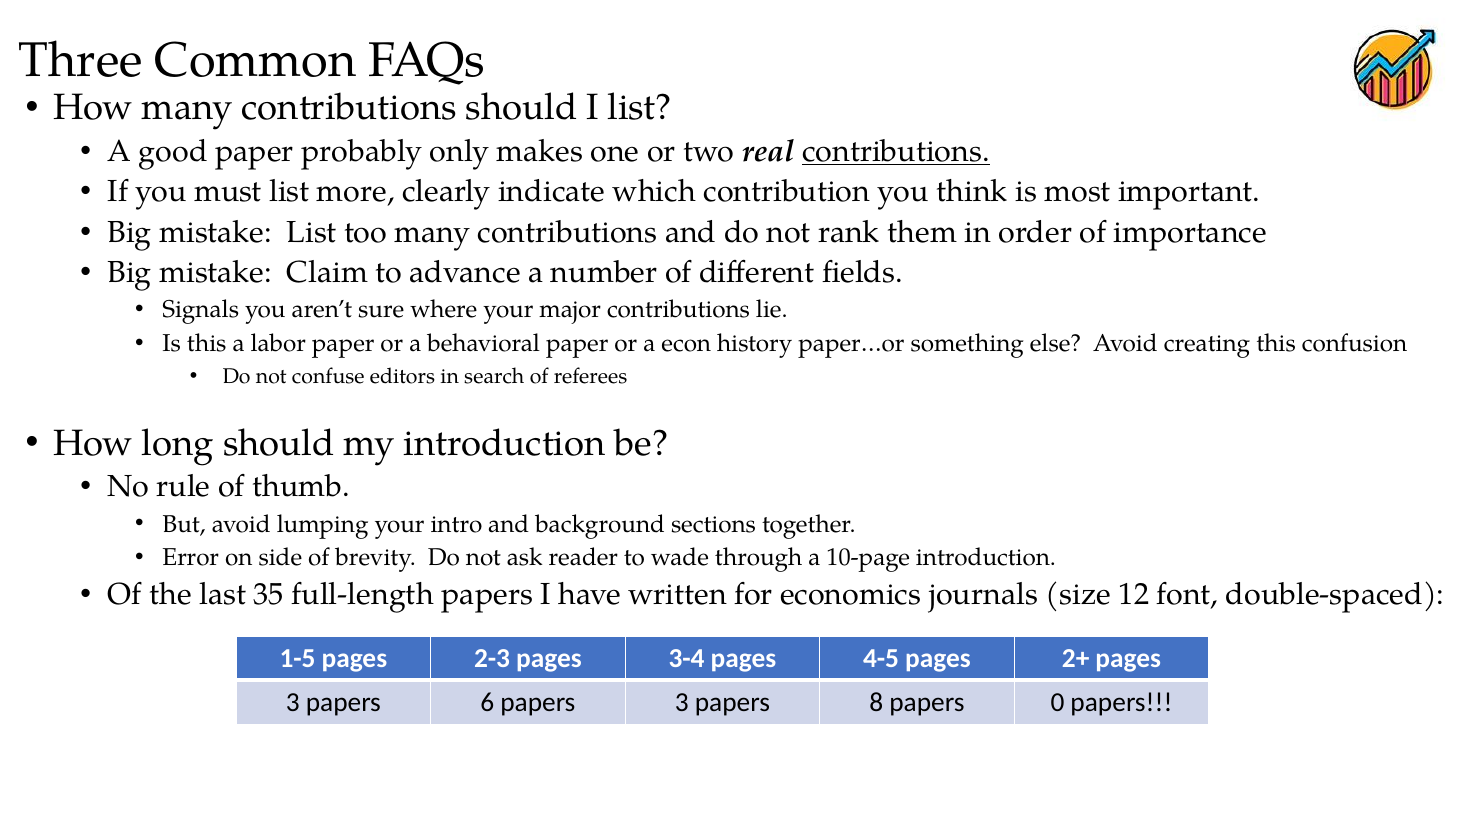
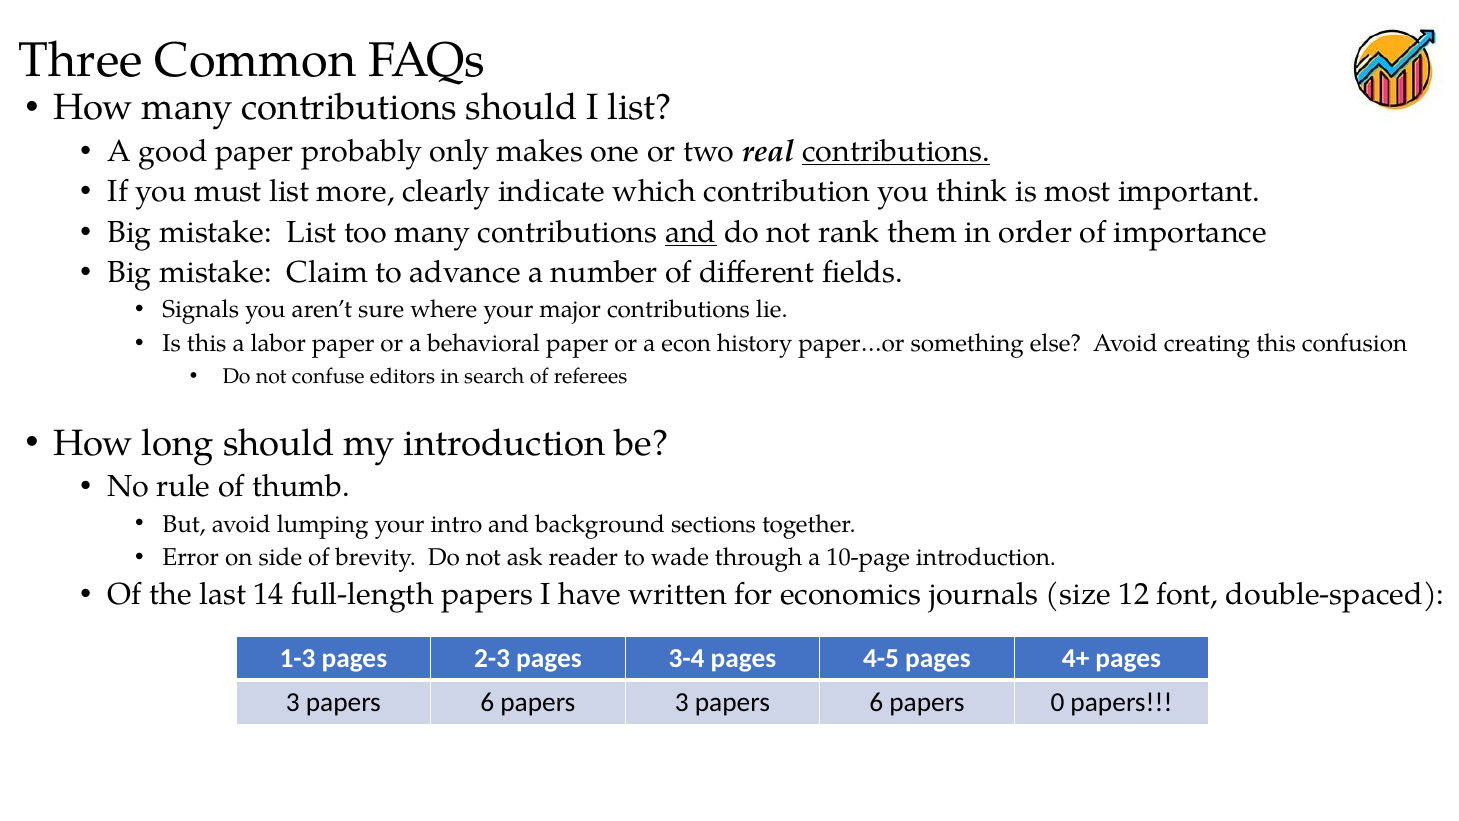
and underline: none -> present (691, 232)
35: 35 -> 14 (269, 595)
1-5: 1-5 -> 1-3 (298, 658)
2+: 2+ -> 4+ (1076, 658)
papers 3 papers 8: 8 -> 6 (876, 703)
